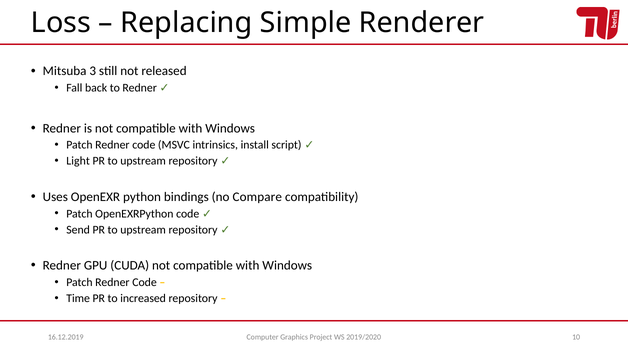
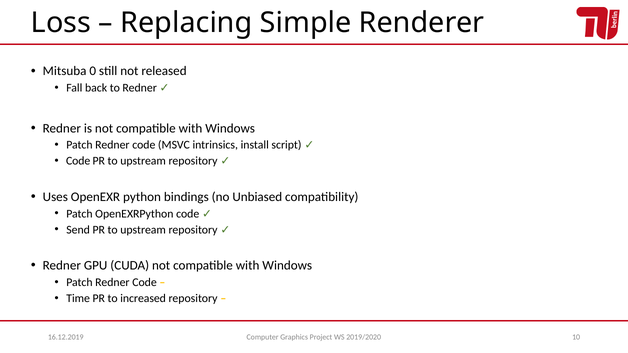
3: 3 -> 0 (93, 71)
Light: Light -> Code (78, 161)
Compare: Compare -> Unbiased (257, 197)
